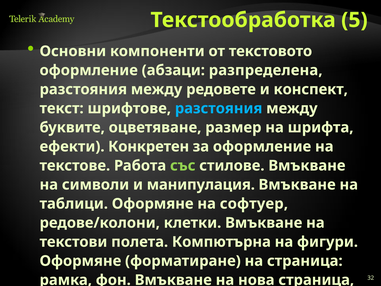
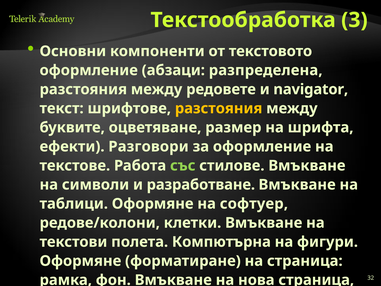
5: 5 -> 3 (354, 20)
конспект: конспект -> navigator (311, 89)
разстояния colour: light blue -> yellow (219, 108)
Конкретен: Конкретен -> Разговори (149, 146)
манипулация: манипулация -> разработване (201, 185)
